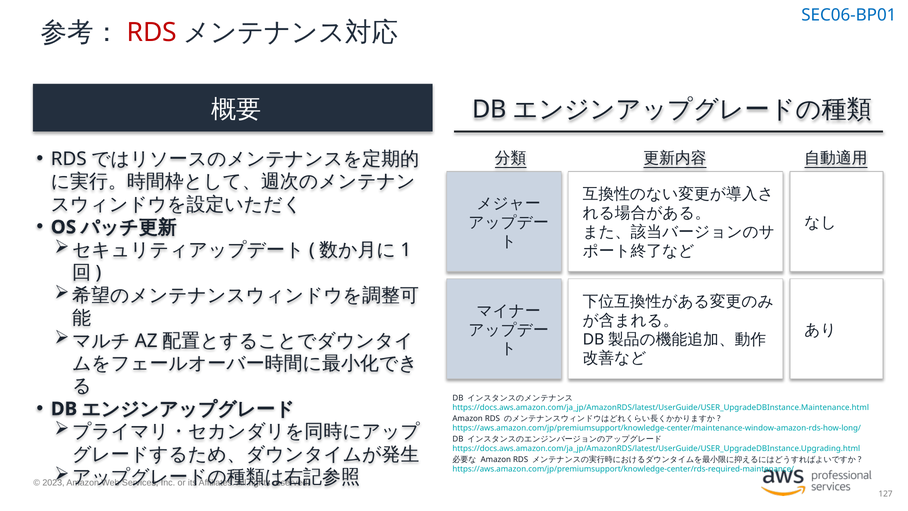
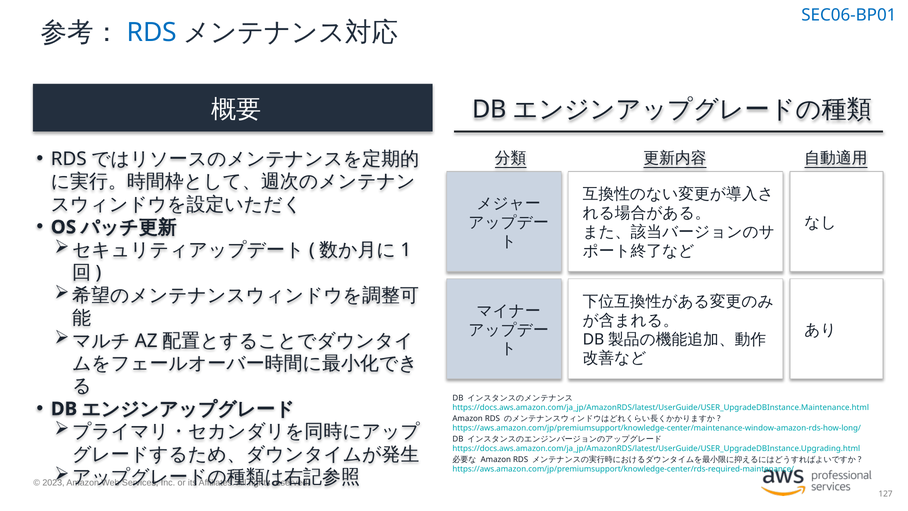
RDS colour: red -> blue (152, 33)
